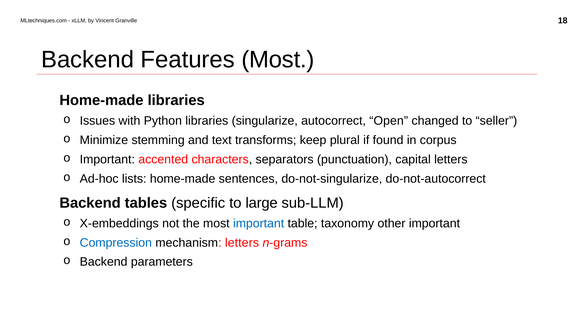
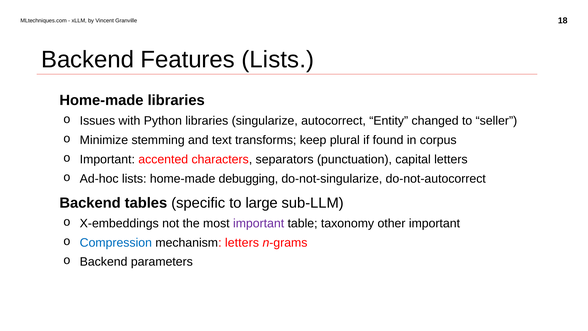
Features Most: Most -> Lists (278, 60)
Open: Open -> Entity (389, 121)
sentences: sentences -> debugging (248, 178)
important colour: blue -> purple (259, 223)
